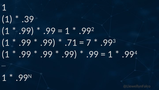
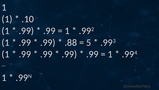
.39: .39 -> .10 (28, 19)
.71: .71 -> .88 (71, 42)
7: 7 -> 5 (89, 42)
